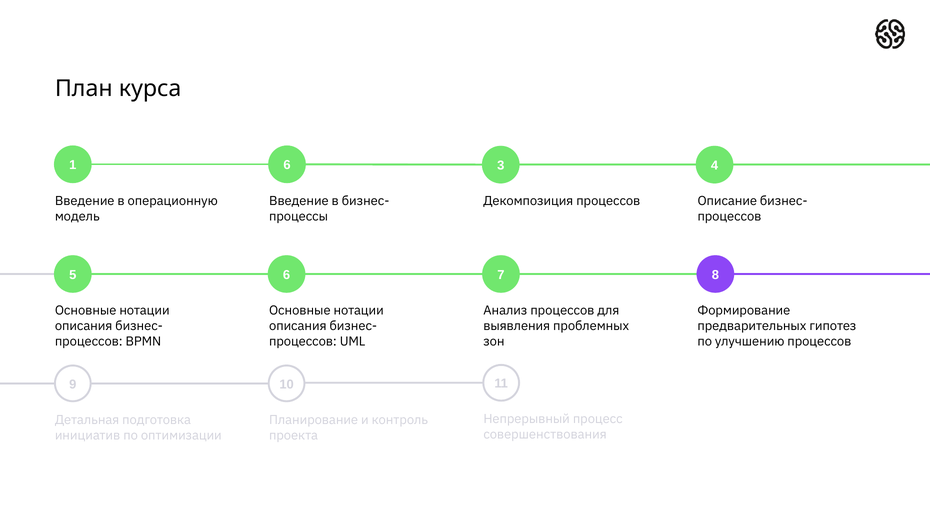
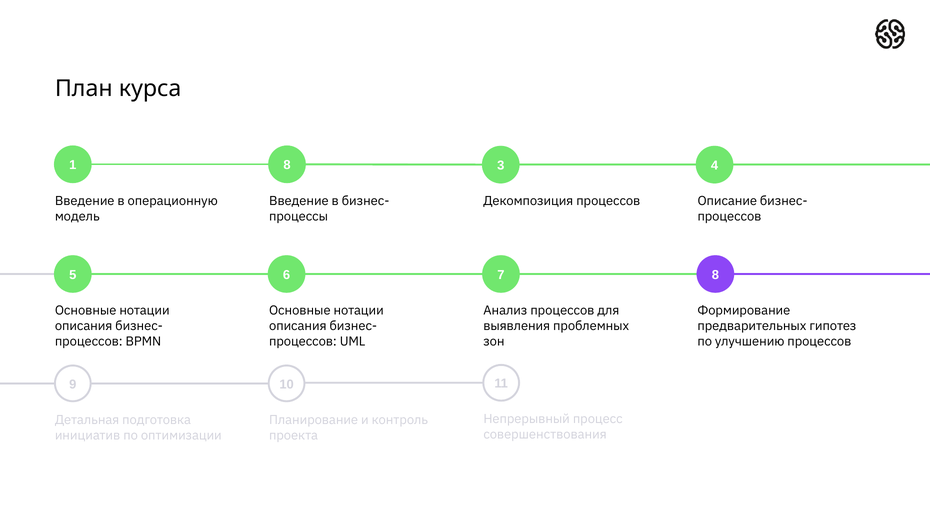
1 6: 6 -> 8 (287, 165)
